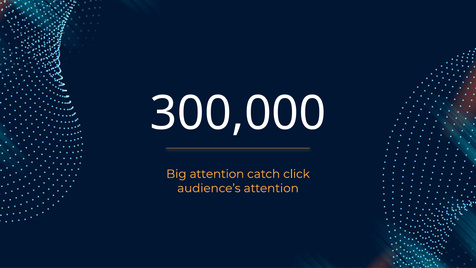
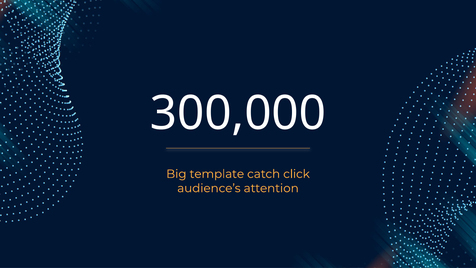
Big attention: attention -> template (217, 174)
